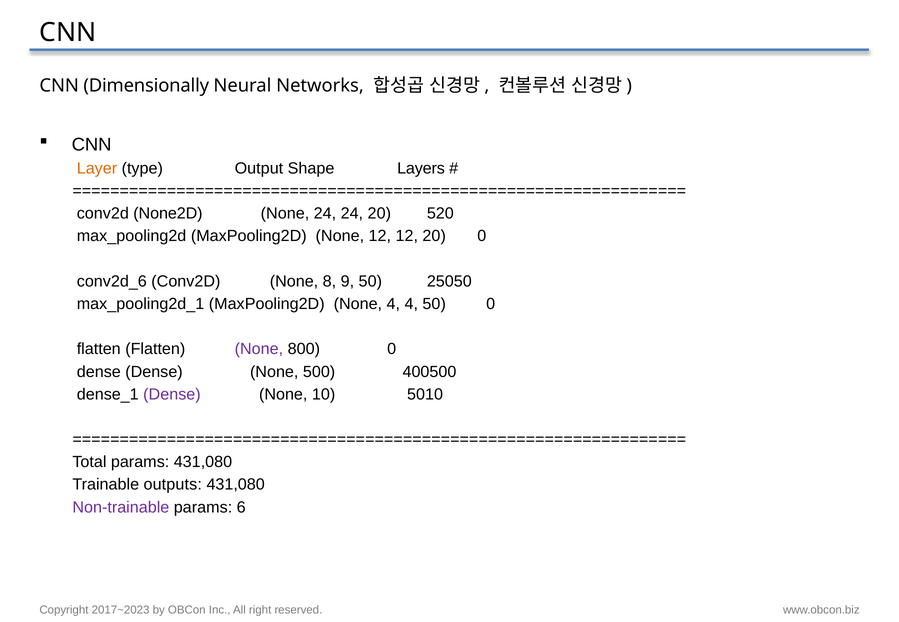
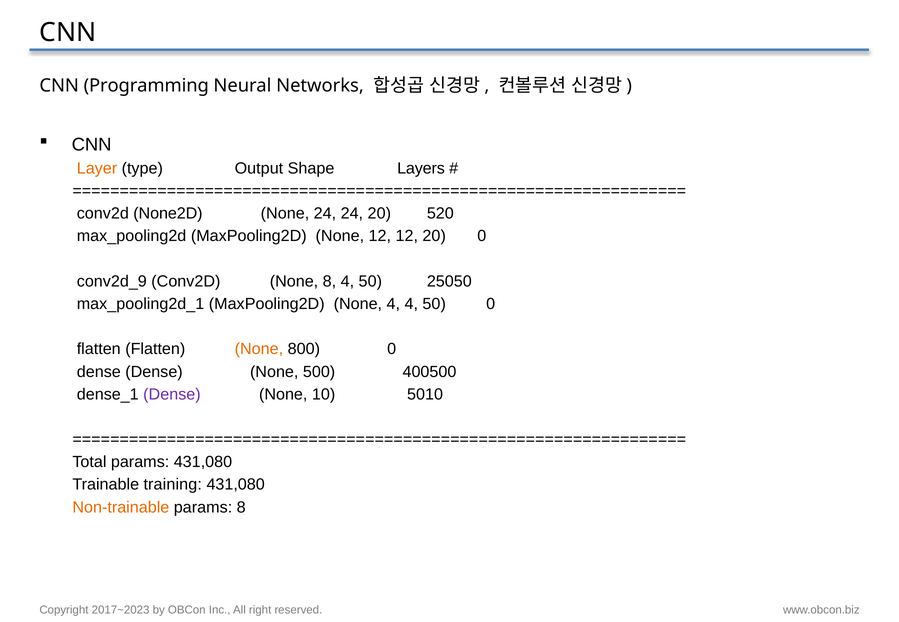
Dimensionally: Dimensionally -> Programming (146, 86)
conv2d_6: conv2d_6 -> conv2d_9 (112, 281)
8 9: 9 -> 4 (347, 281)
None colour: purple -> orange (259, 349)
outputs: outputs -> training (173, 485)
Non-trainable colour: purple -> orange (121, 508)
params 6: 6 -> 8 (241, 508)
